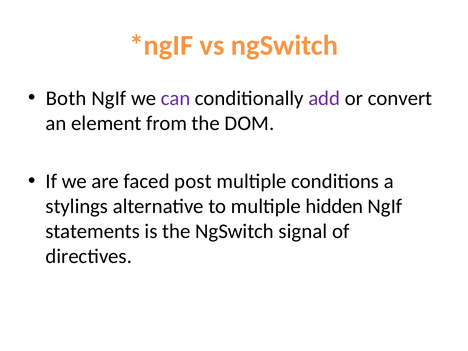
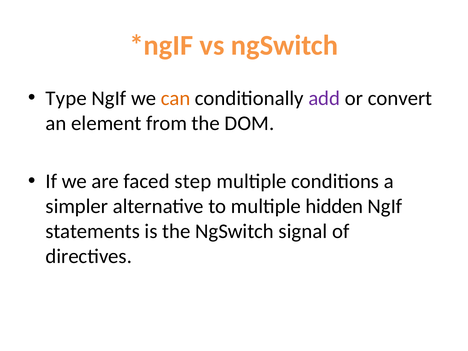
Both: Both -> Type (66, 98)
can colour: purple -> orange (176, 98)
post: post -> step (193, 181)
stylings: stylings -> simpler (77, 206)
